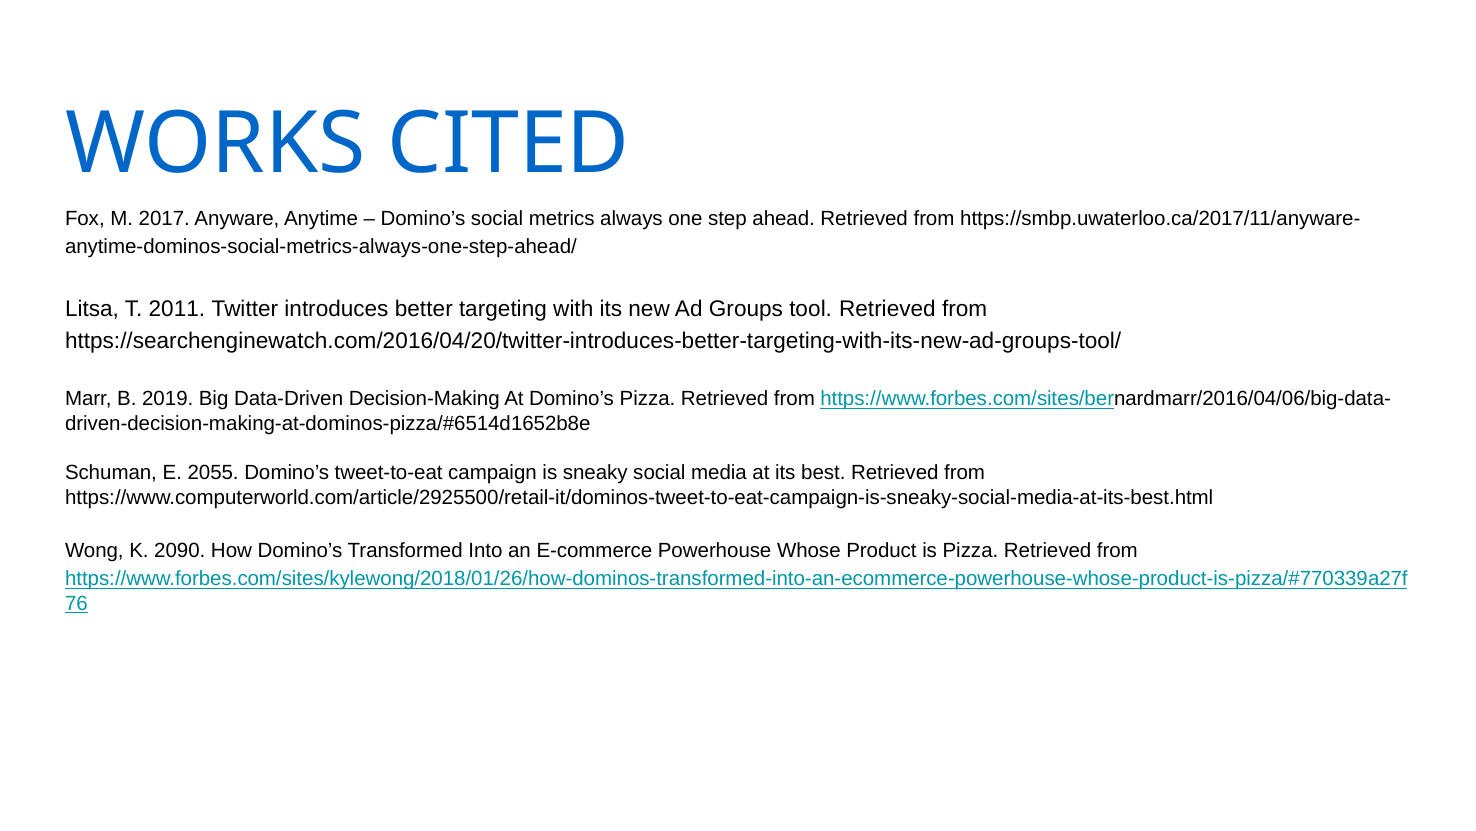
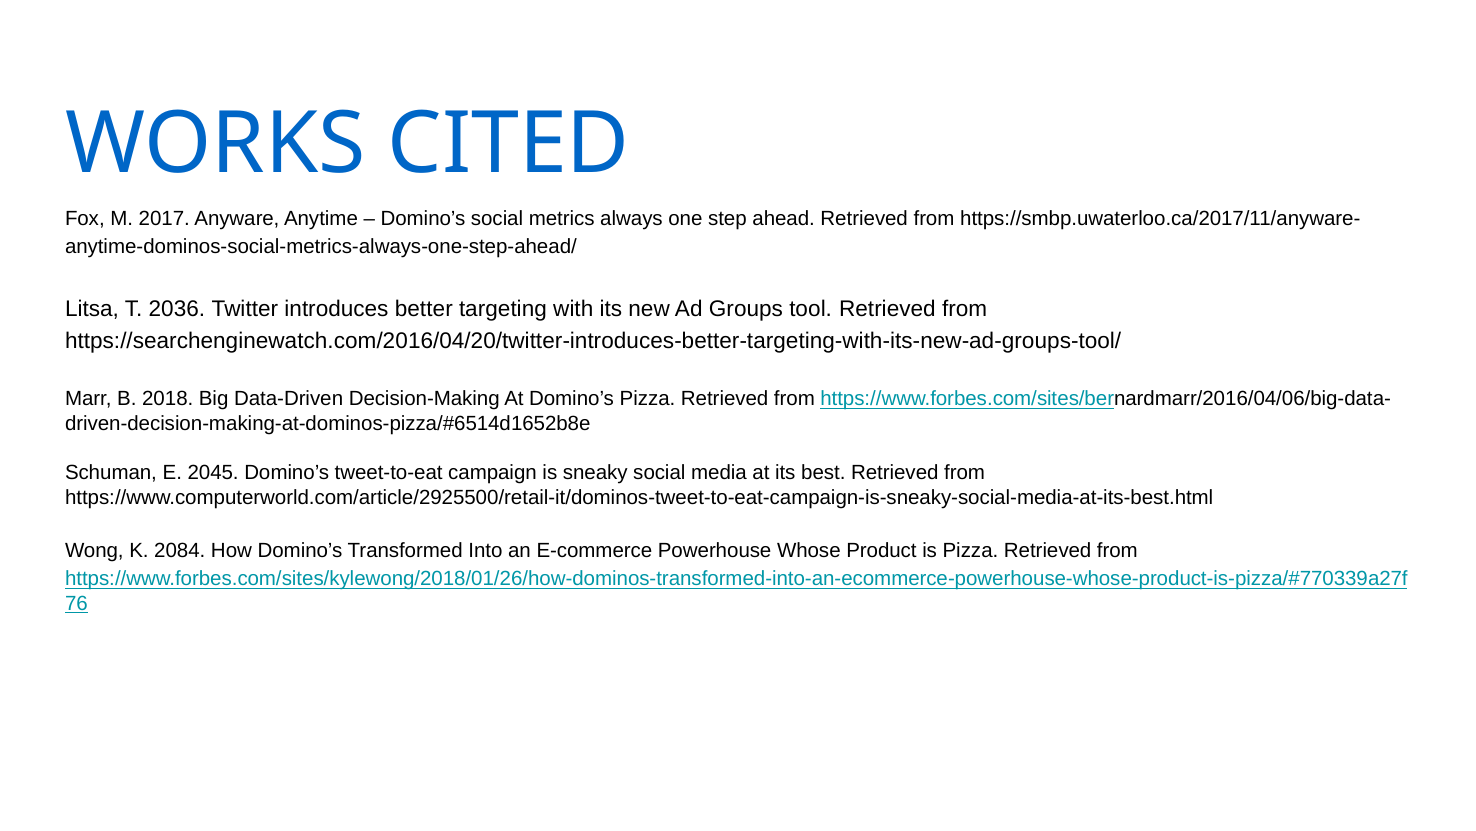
2011: 2011 -> 2036 (177, 309)
2019: 2019 -> 2018 (168, 399)
2055: 2055 -> 2045 (213, 473)
2090: 2090 -> 2084 (180, 550)
